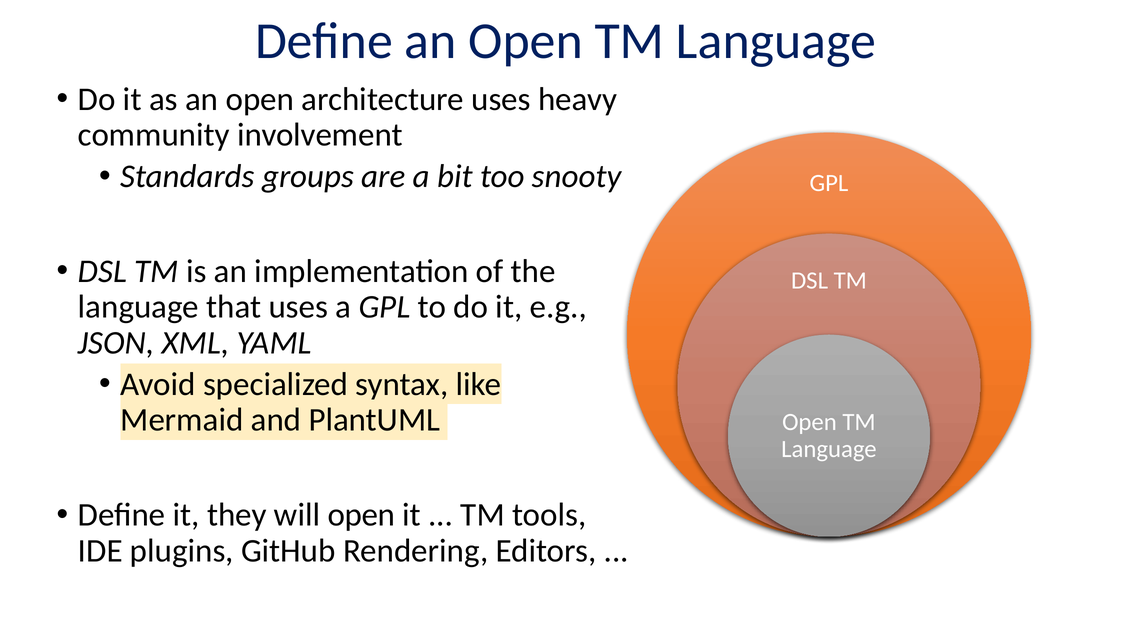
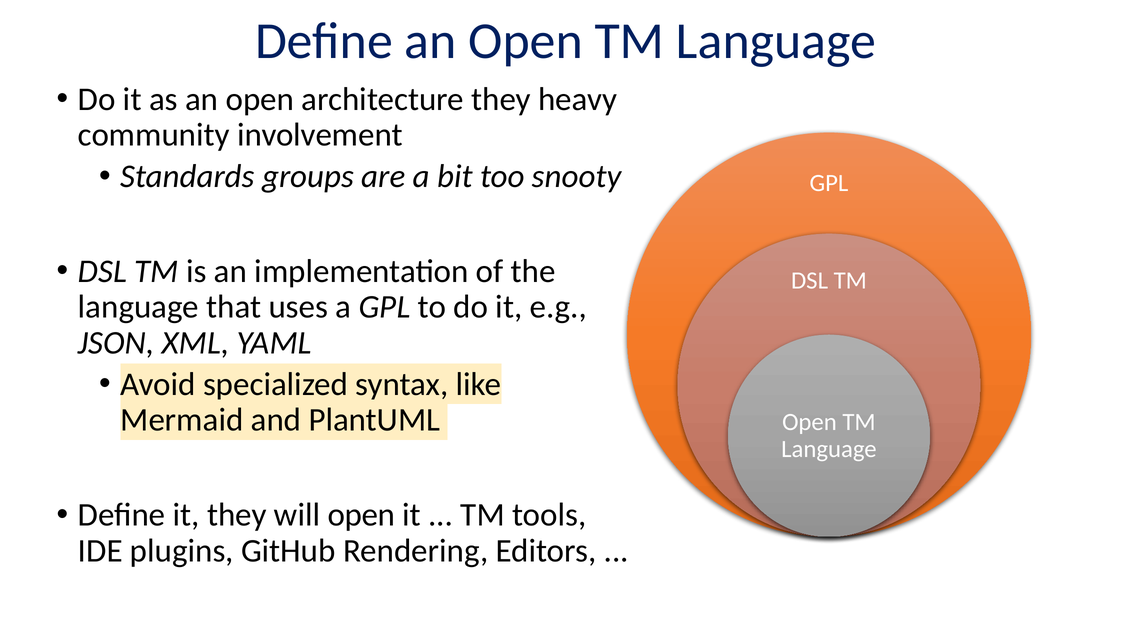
architecture uses: uses -> they (501, 99)
